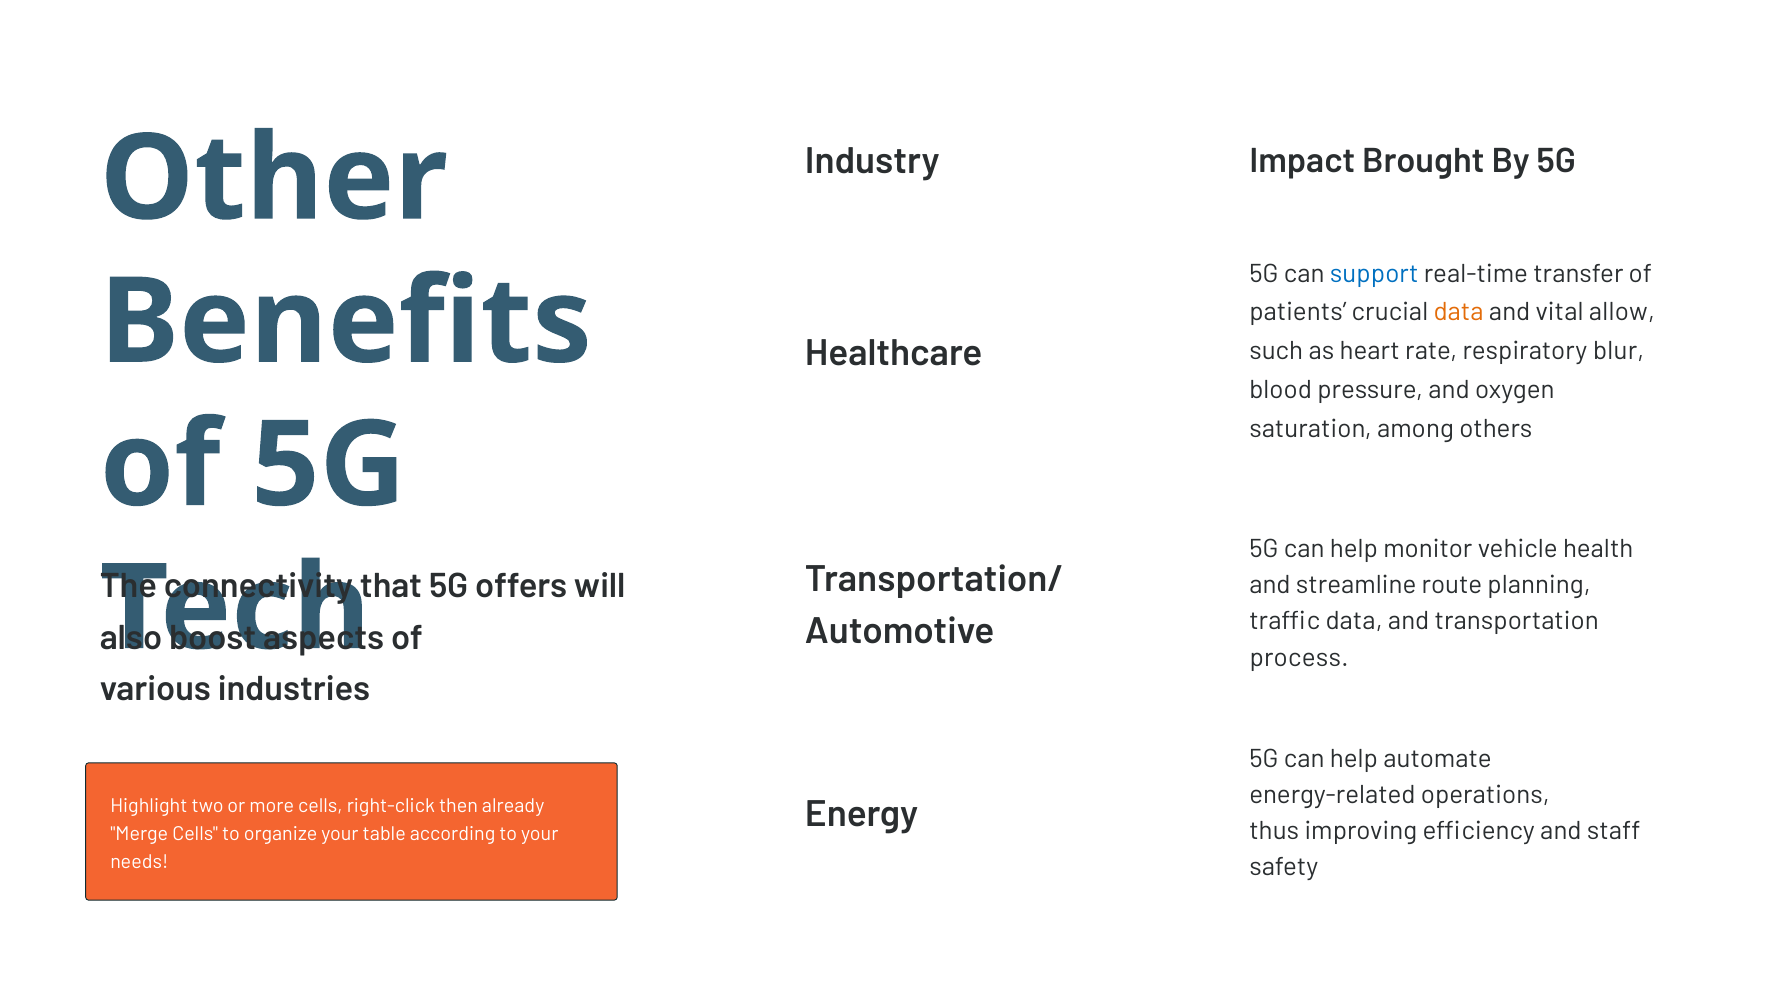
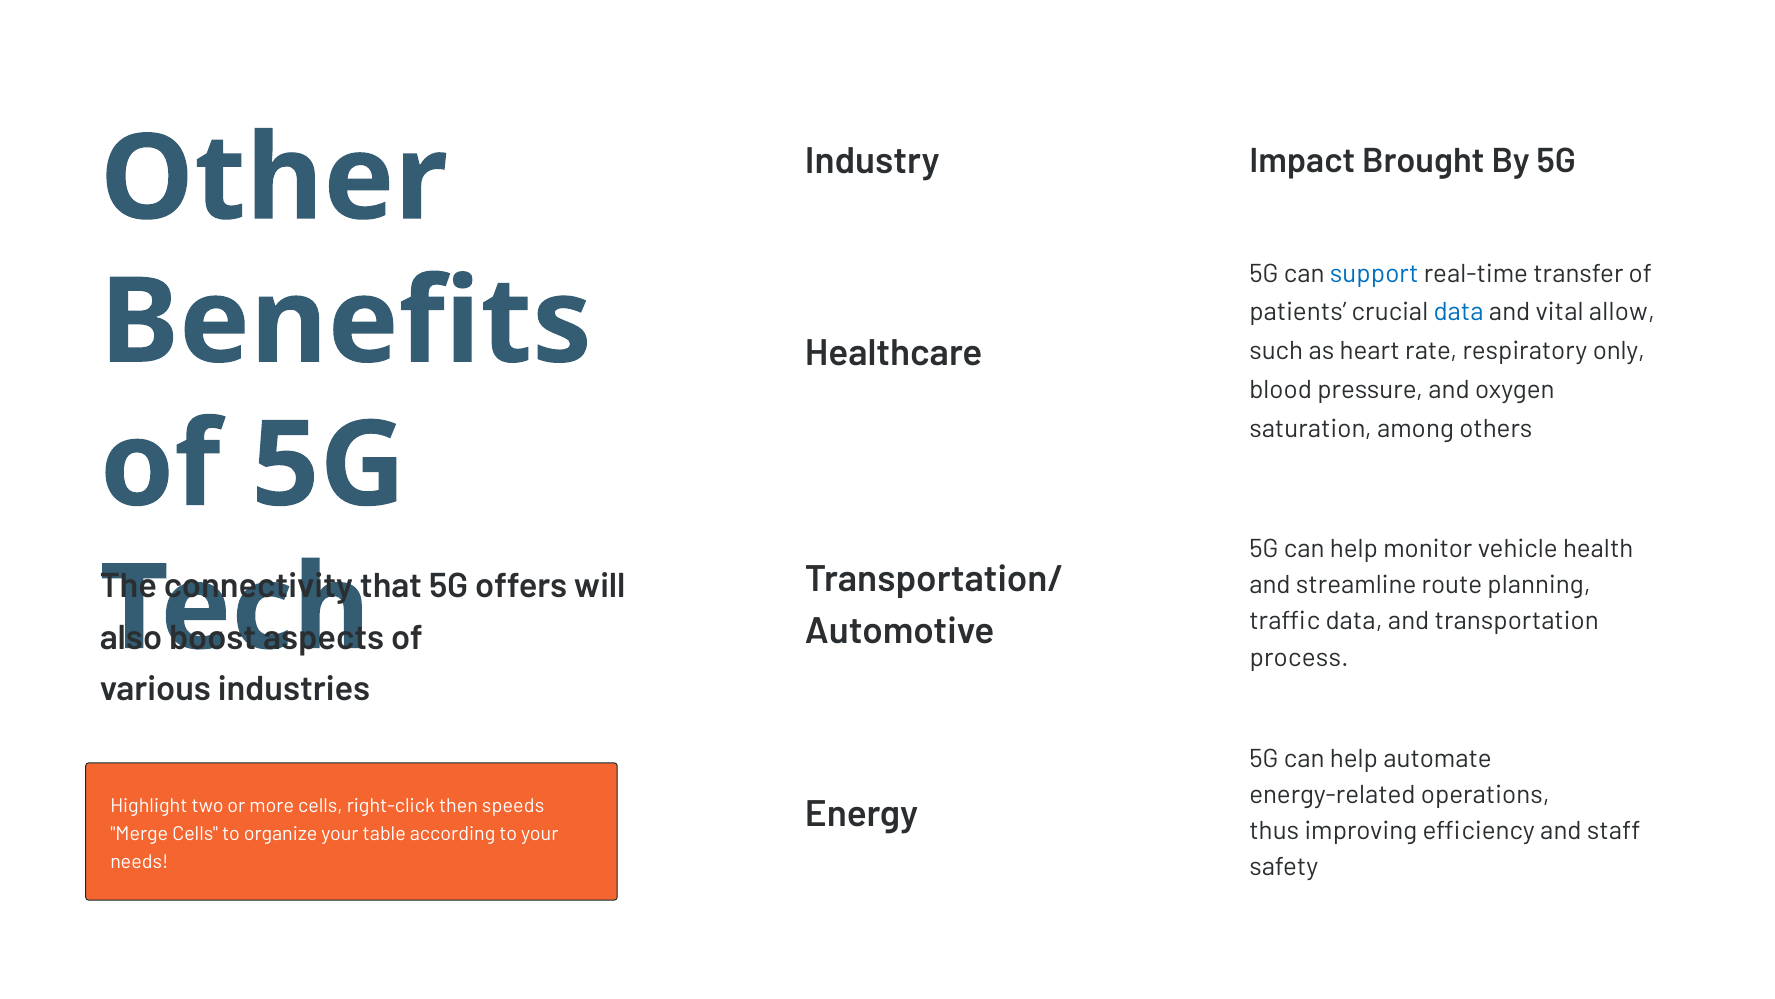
data colour: orange -> blue (1459, 312)
blur: blur -> only (1619, 351)
already: already -> speeds (513, 806)
